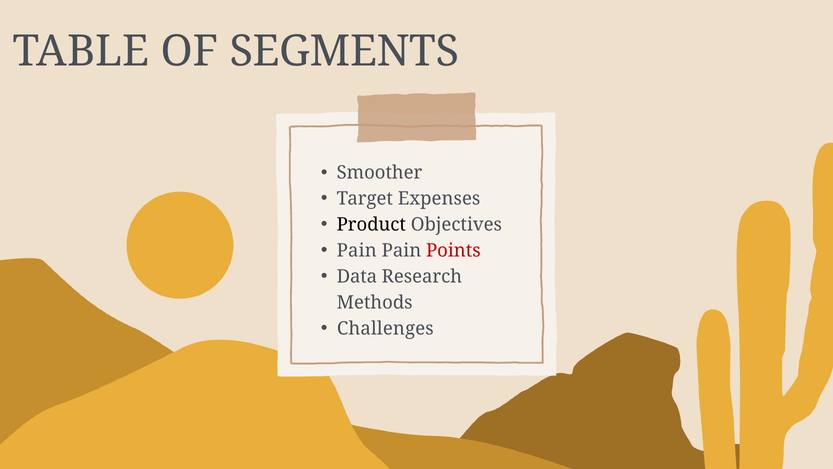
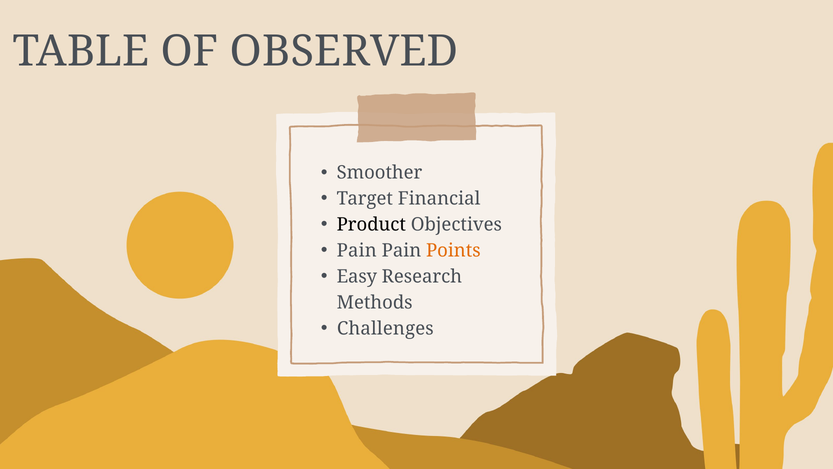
SEGMENTS: SEGMENTS -> OBSERVED (344, 51)
Expenses: Expenses -> Financial (439, 199)
Points colour: red -> orange (453, 250)
Data: Data -> Easy (357, 276)
